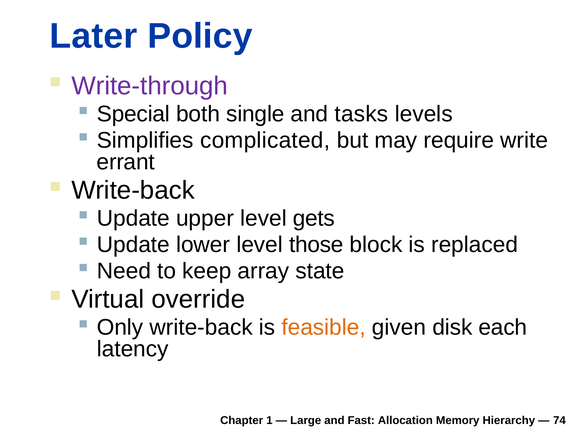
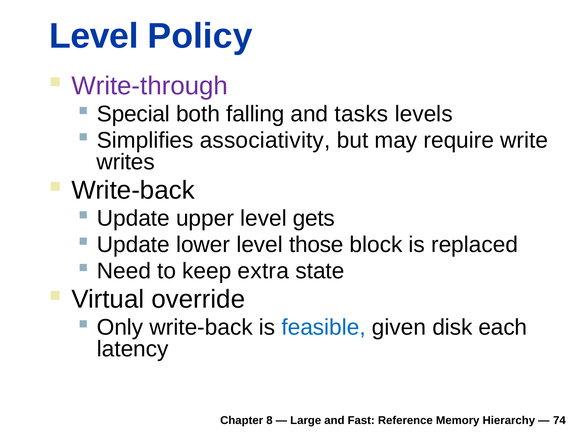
Later: Later -> Level (94, 36)
single: single -> falling (255, 114)
complicated: complicated -> associativity (265, 140)
errant: errant -> writes (126, 162)
array: array -> extra (263, 271)
feasible colour: orange -> blue (324, 328)
1: 1 -> 8 (269, 421)
Allocation: Allocation -> Reference (405, 421)
